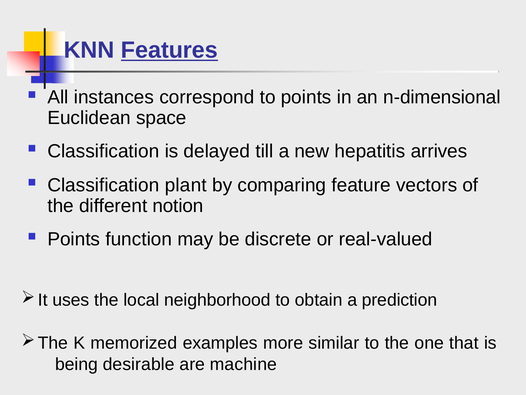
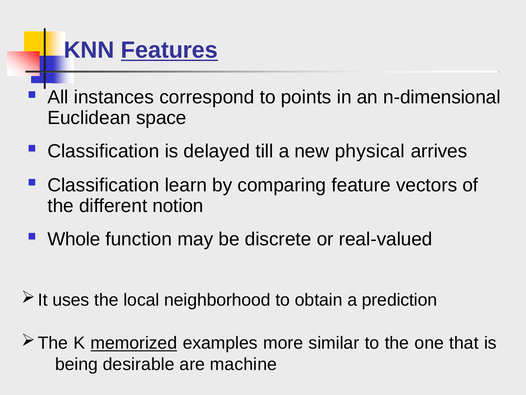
hepatitis: hepatitis -> physical (370, 151)
plant: plant -> learn (186, 185)
Points: Points -> Whole (74, 239)
memorized underline: none -> present (134, 343)
